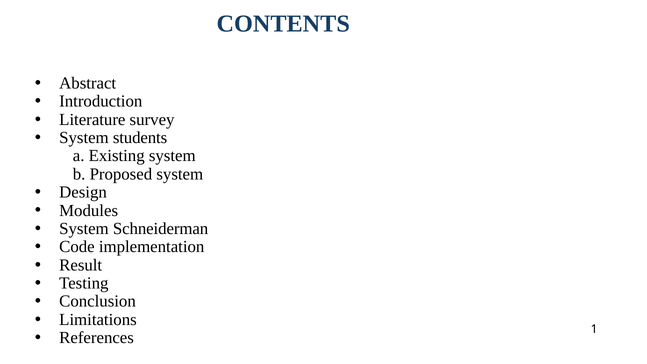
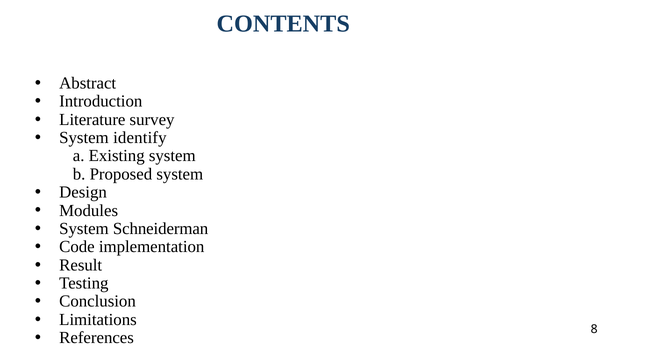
students: students -> identify (140, 138)
1: 1 -> 8 (594, 329)
